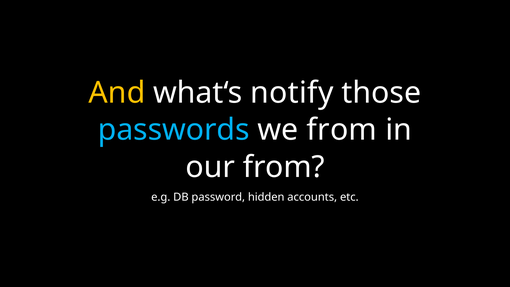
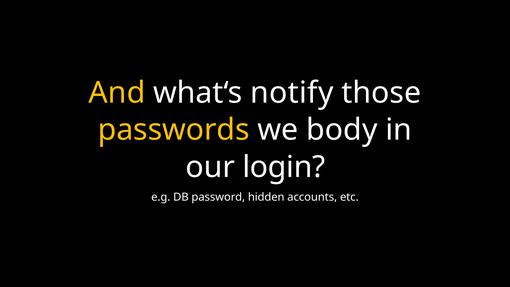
passwords colour: light blue -> yellow (174, 130)
we from: from -> body (342, 130)
our from: from -> login (284, 167)
